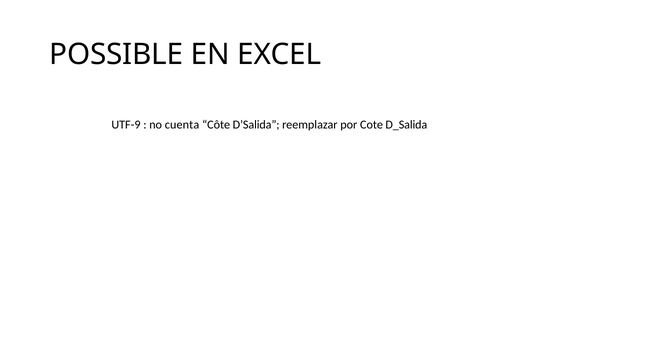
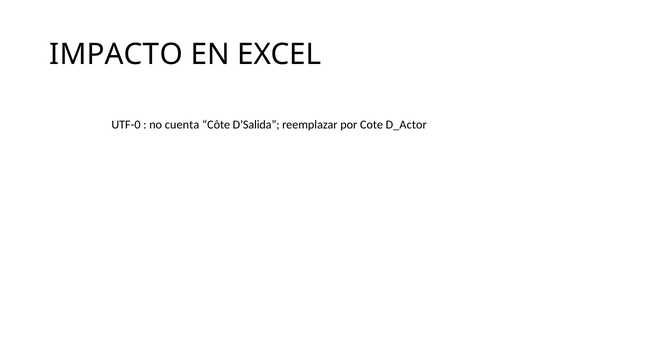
POSSIBLE: POSSIBLE -> IMPACTO (116, 54)
UTF-9: UTF-9 -> UTF-0 (126, 125)
D_Salida: D_Salida -> D_Actor (406, 125)
